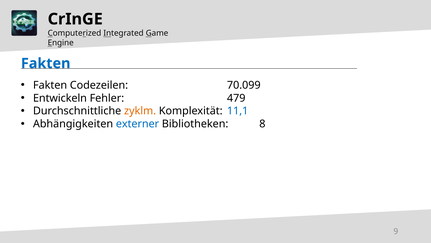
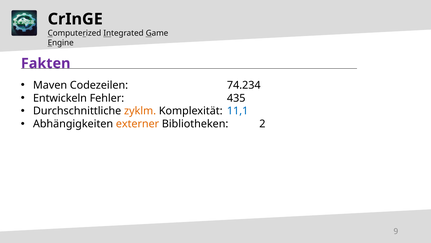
Fakten colour: blue -> purple (46, 63)
Fakten: Fakten -> Maven (50, 85)
70.099: 70.099 -> 74.234 (244, 85)
479: 479 -> 435 (236, 98)
externer colour: blue -> orange (137, 124)
8: 8 -> 2 (262, 124)
